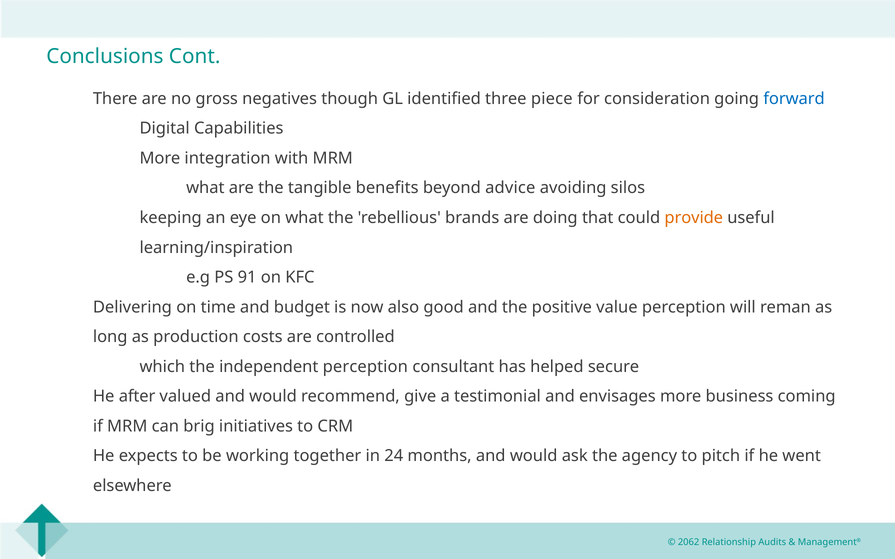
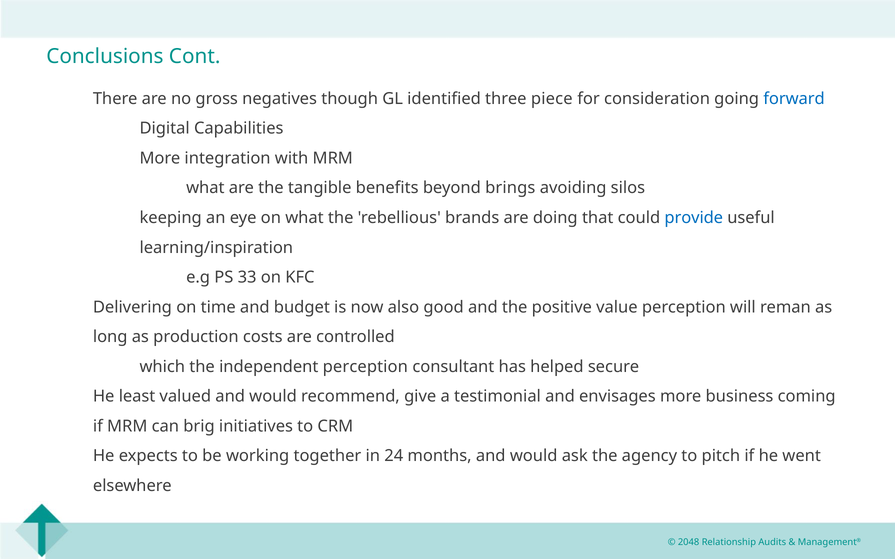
advice: advice -> brings (510, 188)
provide colour: orange -> blue (694, 218)
91: 91 -> 33 (247, 278)
after: after -> least (137, 397)
2062: 2062 -> 2048 (689, 542)
